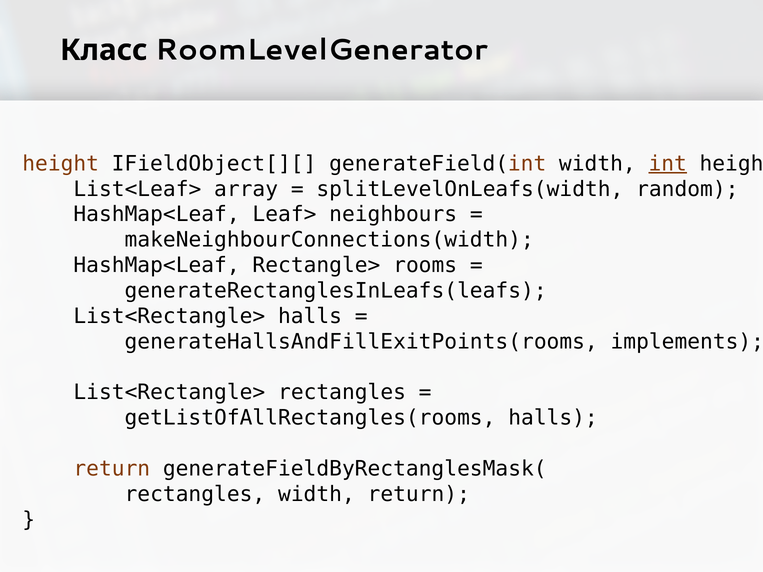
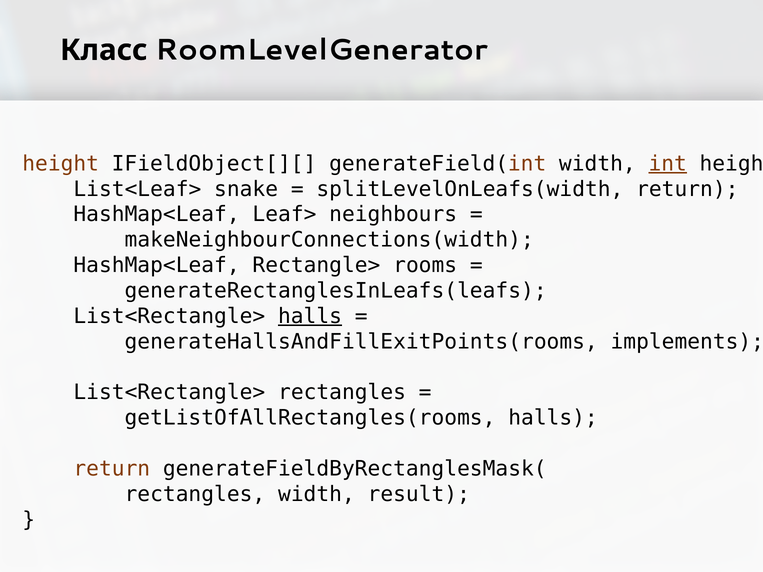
array: array -> snake (246, 189)
splitLevelOnLeafs(width random: random -> return (687, 189)
halls underline: none -> present (310, 316)
width return: return -> result (419, 494)
